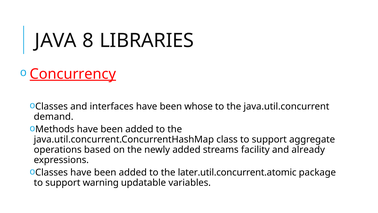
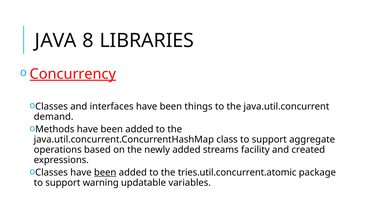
whose: whose -> things (199, 106)
already: already -> created (308, 149)
been underline: none -> present (105, 172)
later.util.concurrent.atomic: later.util.concurrent.atomic -> tries.util.concurrent.atomic (237, 172)
